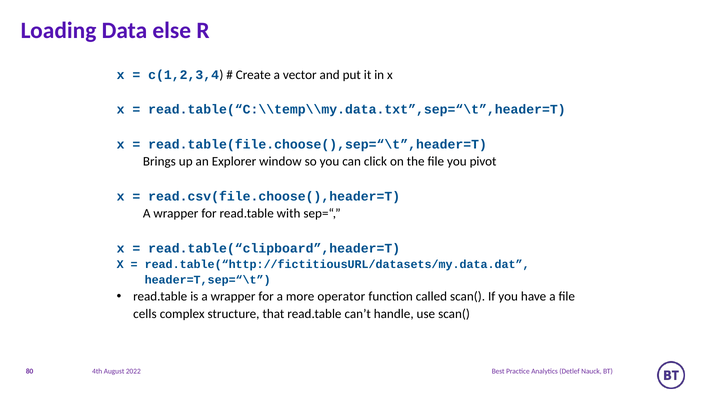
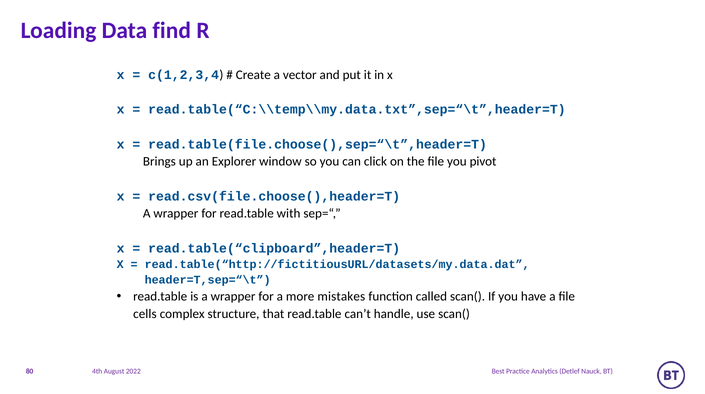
else: else -> find (172, 31)
operator: operator -> mistakes (341, 296)
